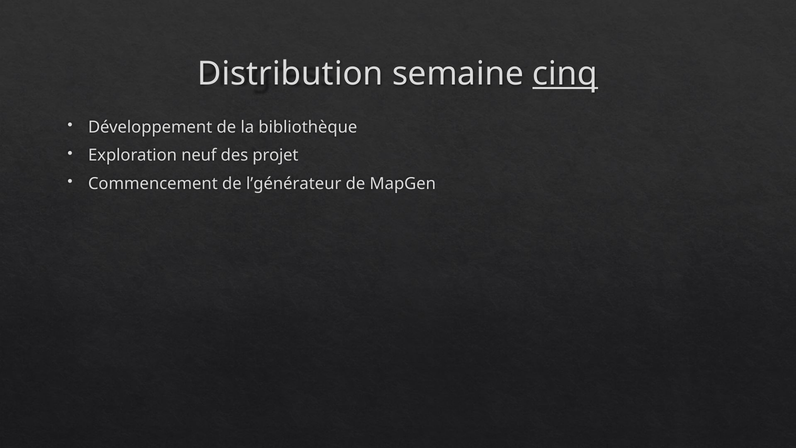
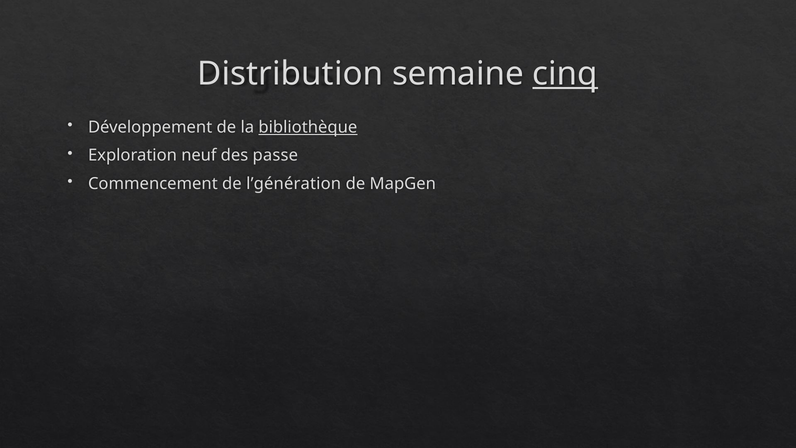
bibliothèque underline: none -> present (308, 127)
projet: projet -> passe (275, 155)
l’générateur: l’générateur -> l’génération (294, 184)
